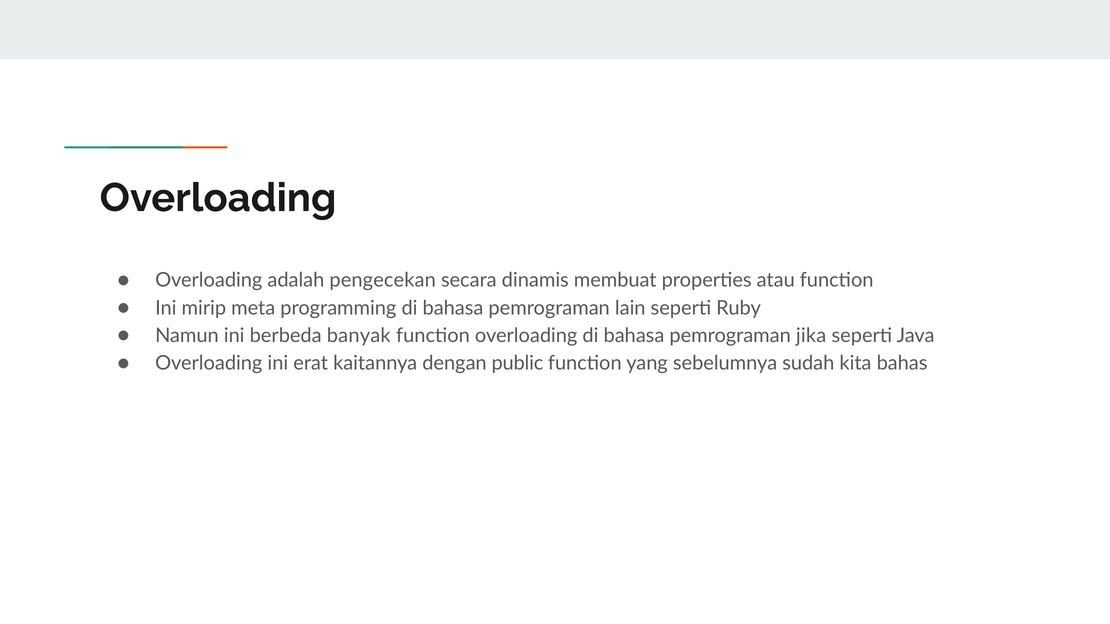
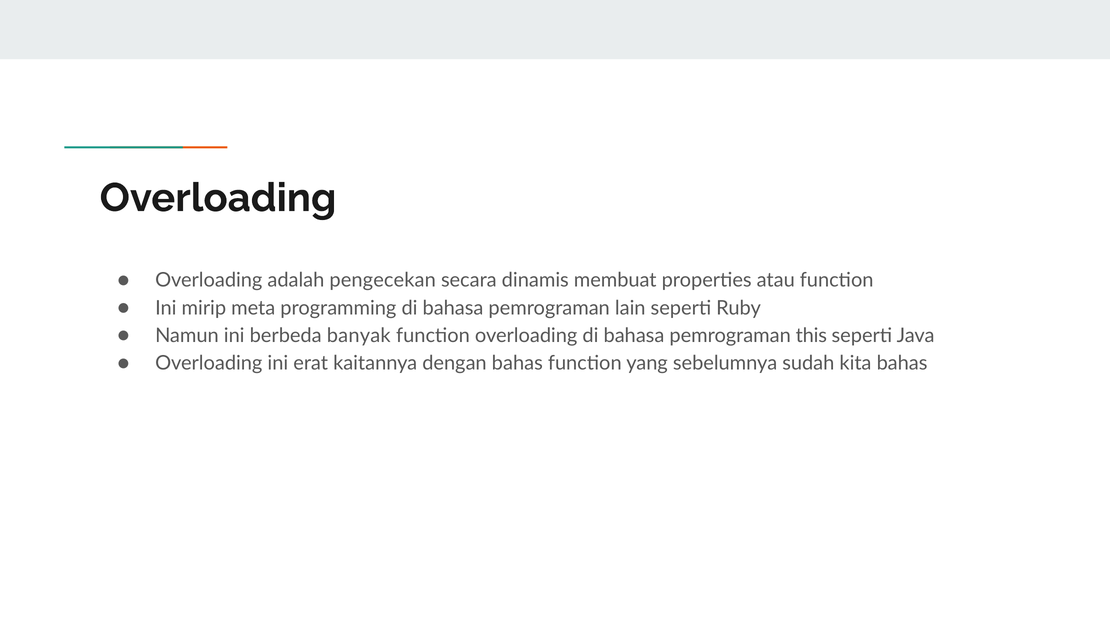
jika: jika -> this (811, 336)
dengan public: public -> bahas (517, 363)
